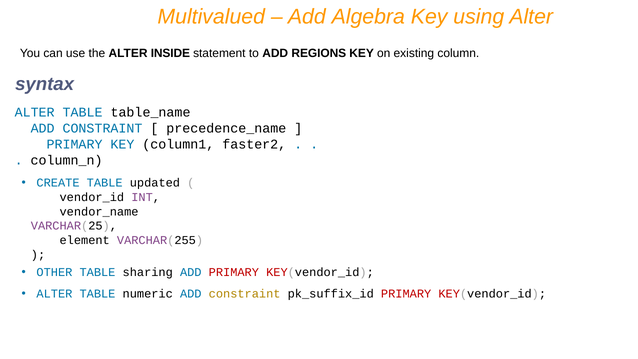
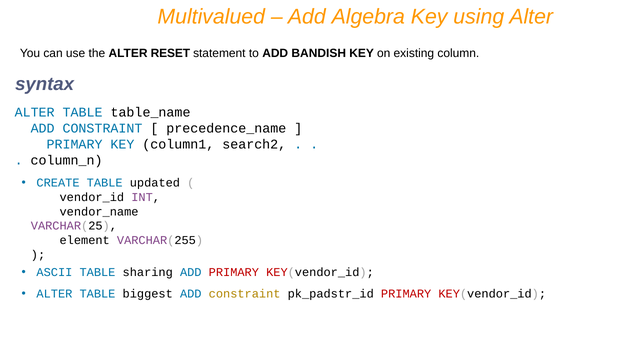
INSIDE: INSIDE -> RESET (170, 53)
REGIONS: REGIONS -> BANDISH (319, 53)
faster2: faster2 -> search2 (254, 144)
OTHER: OTHER -> ASCII (54, 272)
numeric: numeric -> biggest (148, 294)
pk_suffix_id: pk_suffix_id -> pk_padstr_id (331, 294)
